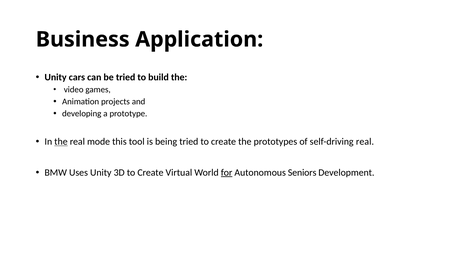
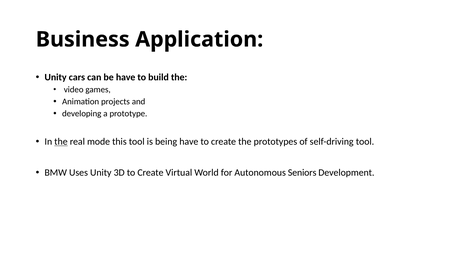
be tried: tried -> have (126, 77)
being tried: tried -> have (189, 141)
self-driving real: real -> tool (365, 141)
for underline: present -> none (227, 172)
